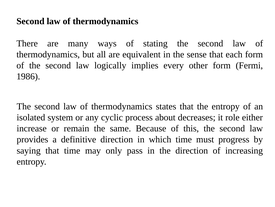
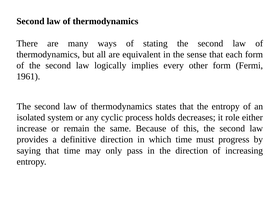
1986: 1986 -> 1961 (28, 76)
about: about -> holds (165, 117)
